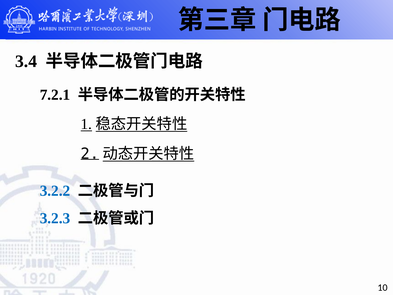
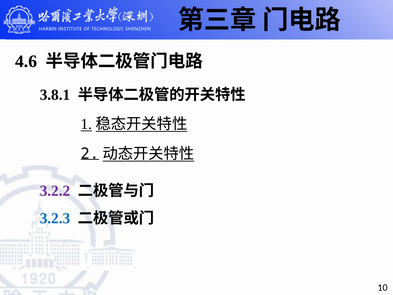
3.4: 3.4 -> 4.6 (26, 61)
7.2.1: 7.2.1 -> 3.8.1 (55, 95)
3.2.2 colour: blue -> purple (55, 191)
